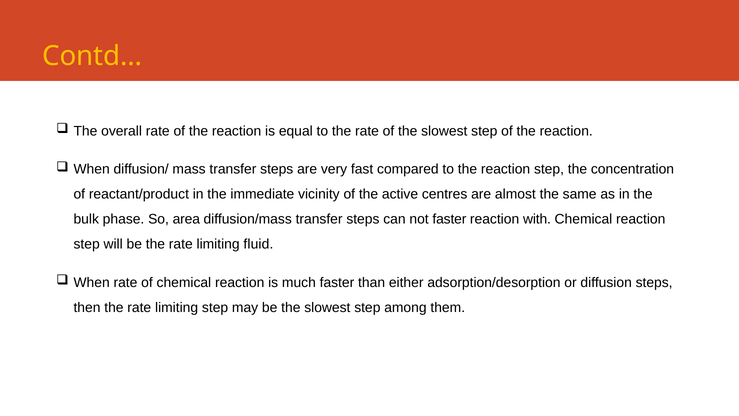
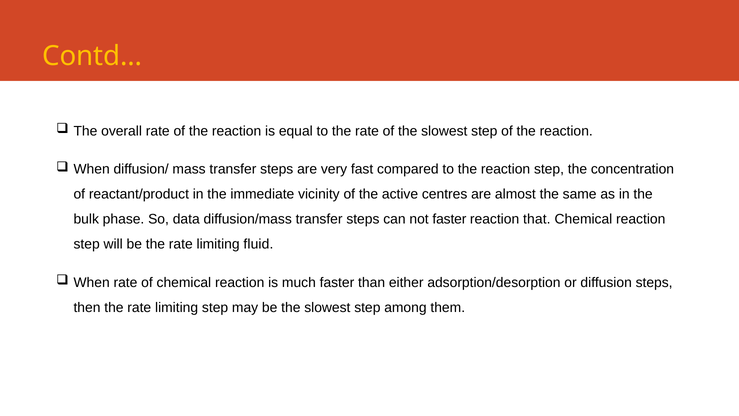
area: area -> data (186, 219)
with: with -> that (537, 219)
